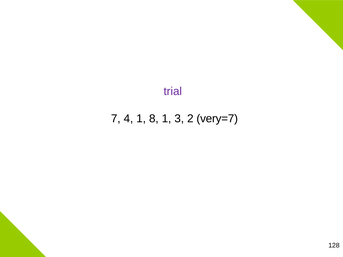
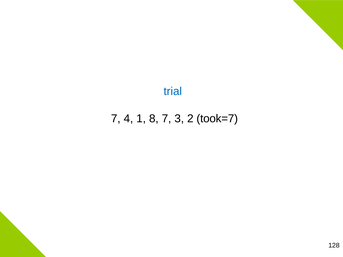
trial colour: purple -> blue (173, 91)
8 1: 1 -> 7 (167, 119)
very=7: very=7 -> took=7 (217, 119)
